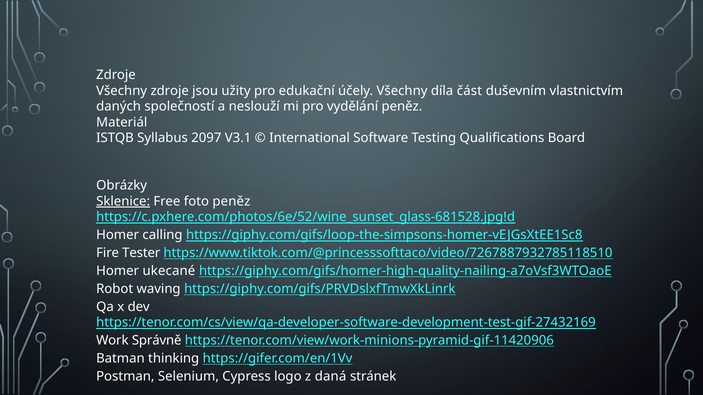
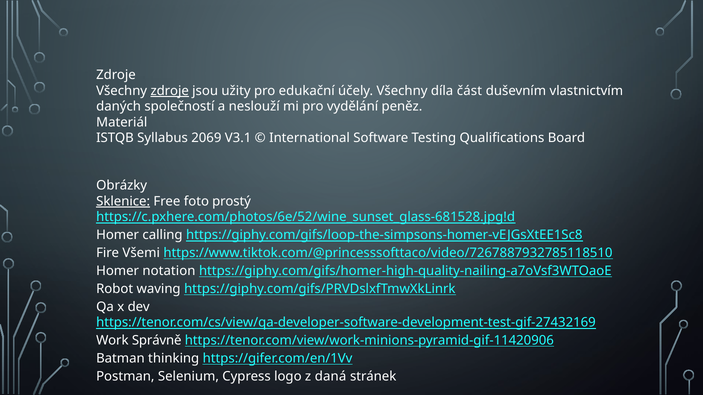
zdroje underline: none -> present (170, 91)
2097: 2097 -> 2069 (206, 138)
foto peněz: peněz -> prostý (232, 202)
Tester: Tester -> Všemi (141, 253)
ukecané: ukecané -> notation (169, 271)
